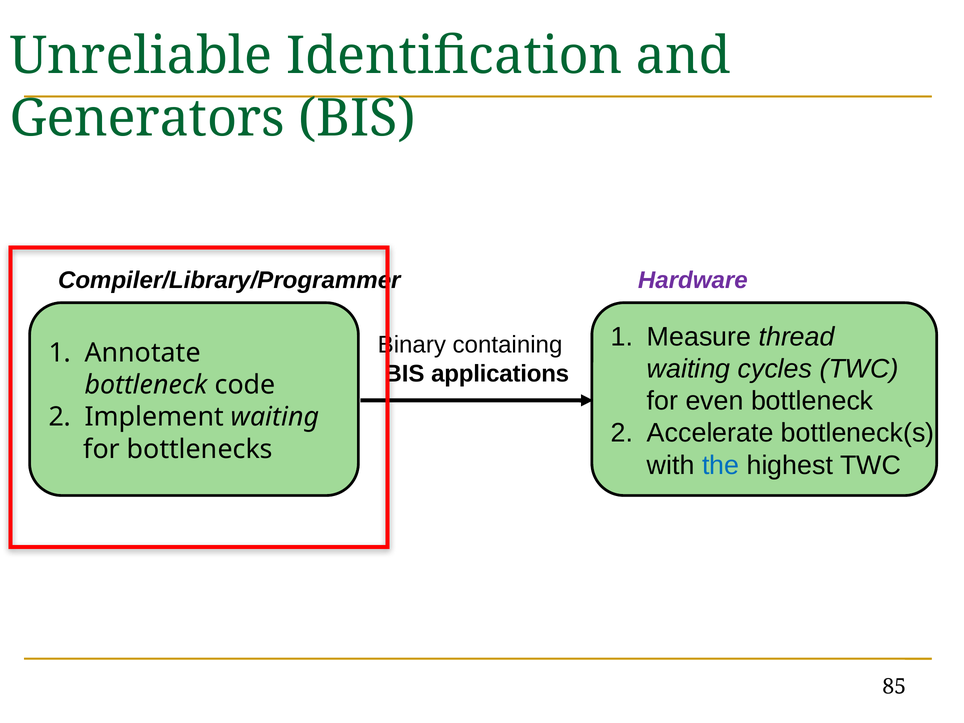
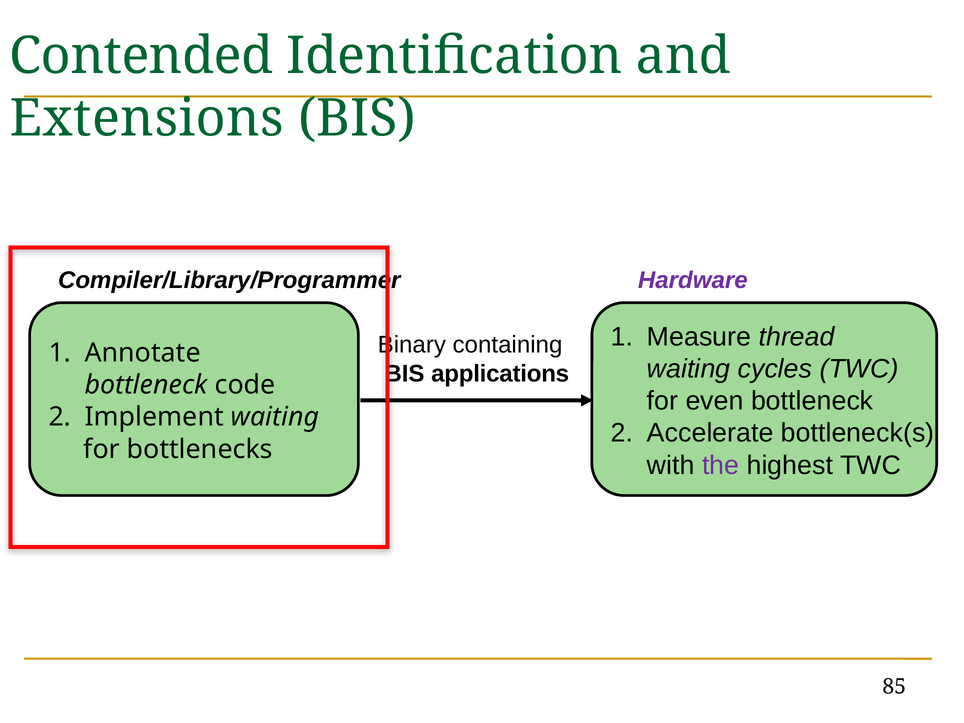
Unreliable: Unreliable -> Contended (141, 56)
Generators: Generators -> Extensions (147, 119)
the colour: blue -> purple (721, 465)
